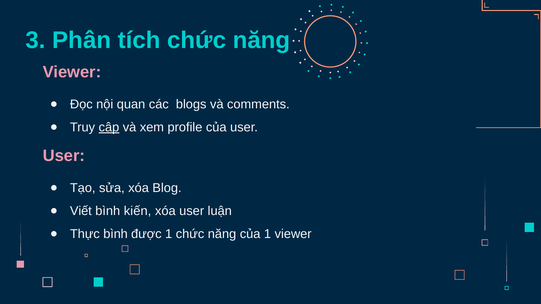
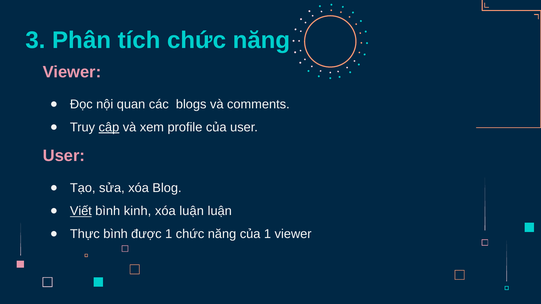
Viết underline: none -> present (81, 211)
kiến: kiến -> kinh (138, 211)
xóa user: user -> luận (192, 211)
